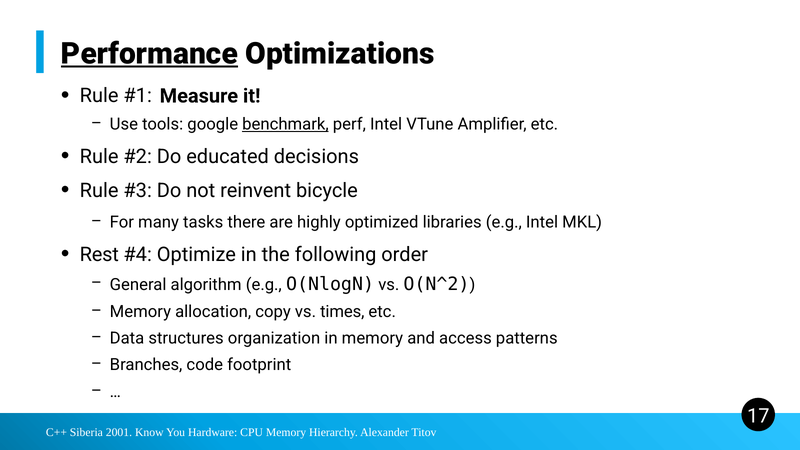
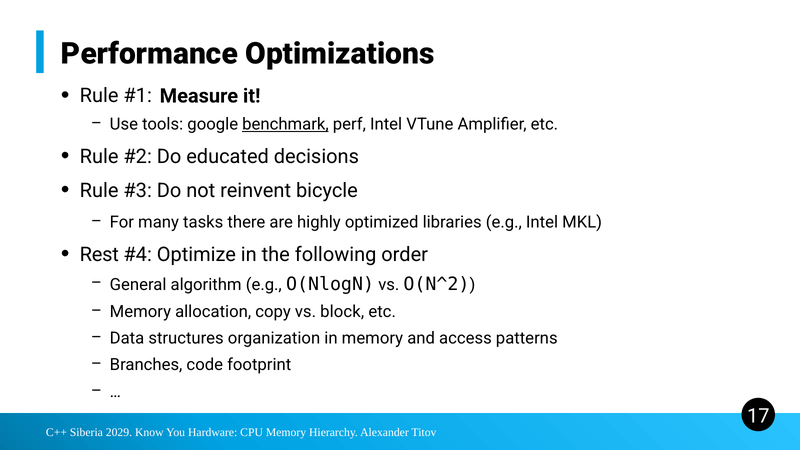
Performance underline: present -> none (149, 54)
times: times -> block (342, 312)
2001: 2001 -> 2029 (119, 432)
